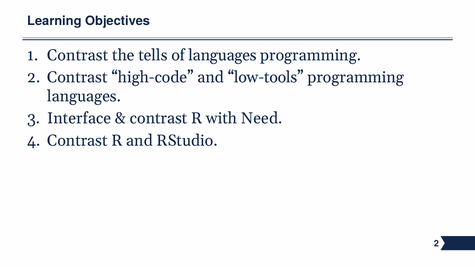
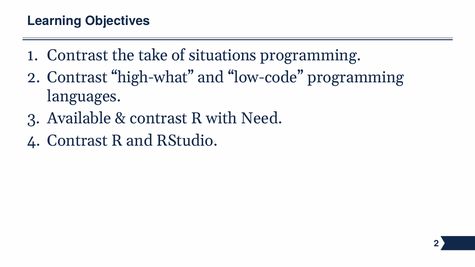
tells: tells -> take (153, 55)
of languages: languages -> situations (223, 55)
high-code: high-code -> high-what (153, 77)
low-tools: low-tools -> low-code (266, 77)
Interface: Interface -> Available (79, 119)
